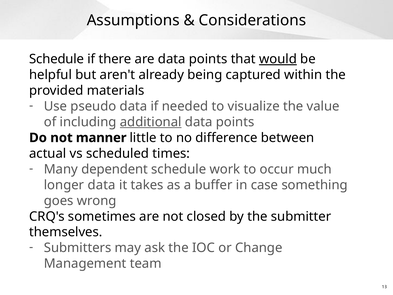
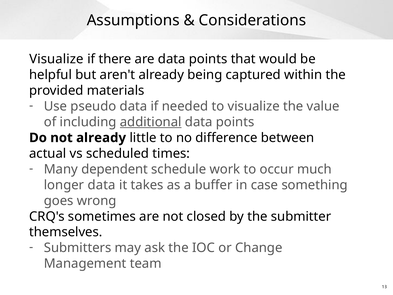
Schedule: Schedule -> Visualize (56, 59)
would underline: present -> none (278, 59)
not manner: manner -> already (101, 138)
